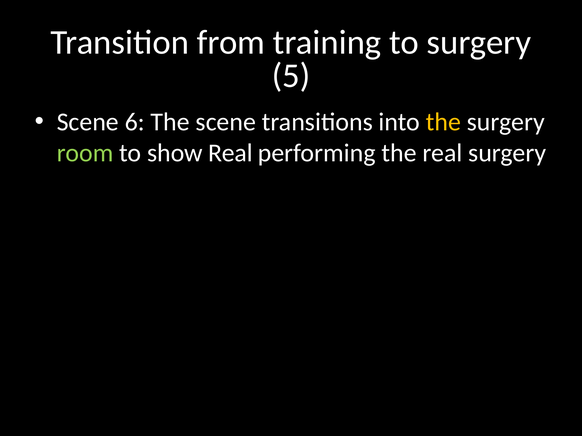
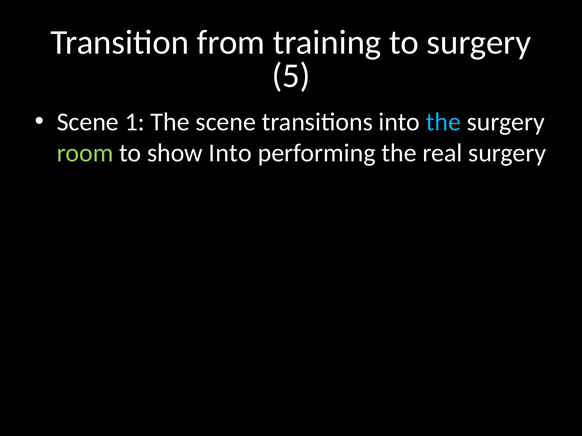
6: 6 -> 1 (135, 122)
the colour: yellow -> light blue (443, 122)
show Real: Real -> Into (230, 153)
